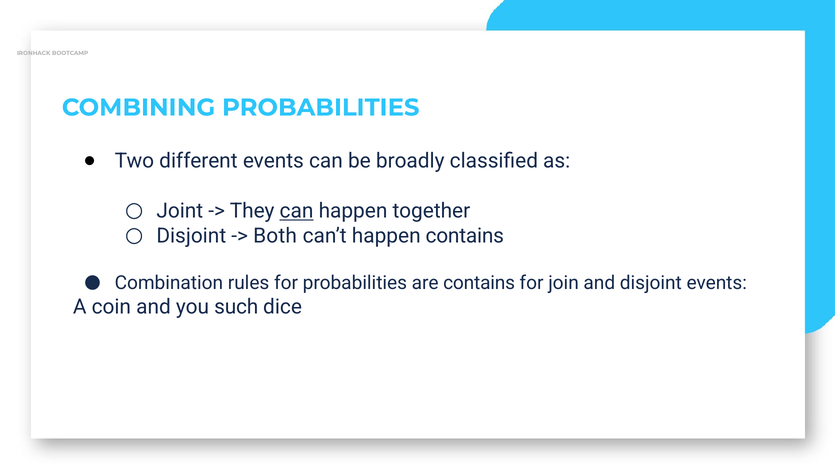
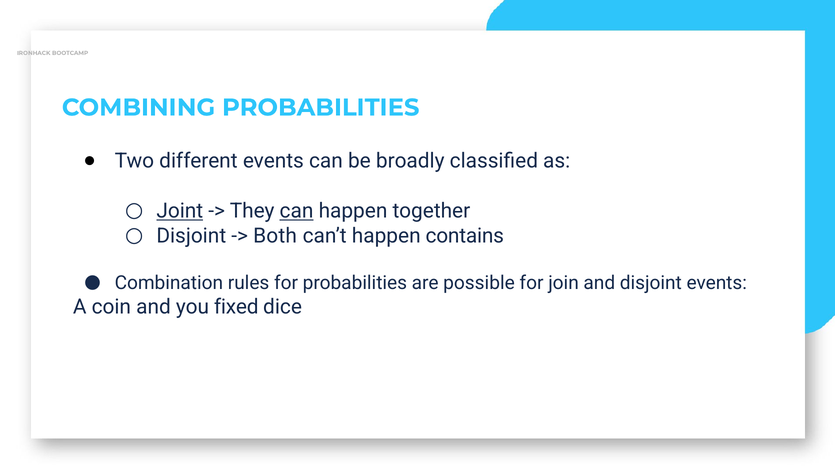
Joint underline: none -> present (180, 211)
are contains: contains -> possible (479, 283)
such: such -> fixed (236, 307)
